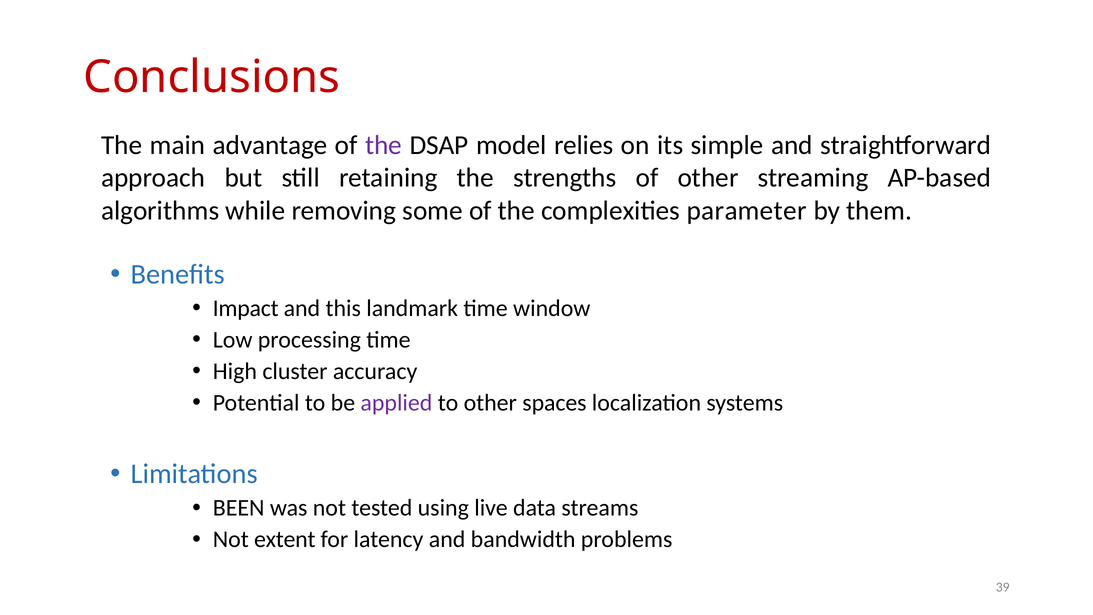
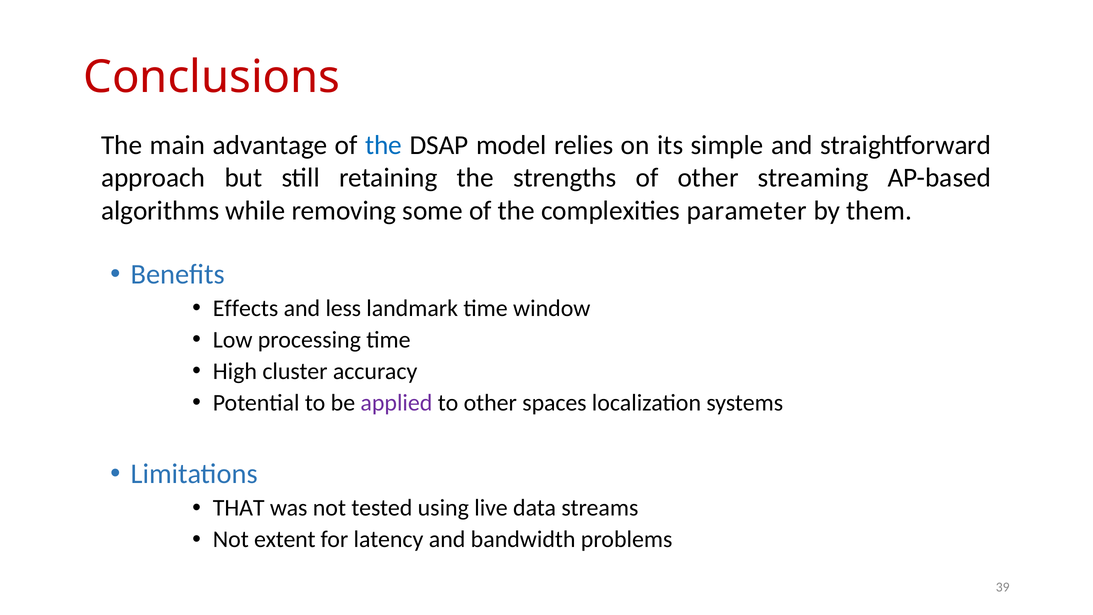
the colour: purple -> blue (384, 145)
Impact: Impact -> Effects (246, 308)
this: this -> less (343, 308)
BEEN: BEEN -> THAT (239, 508)
